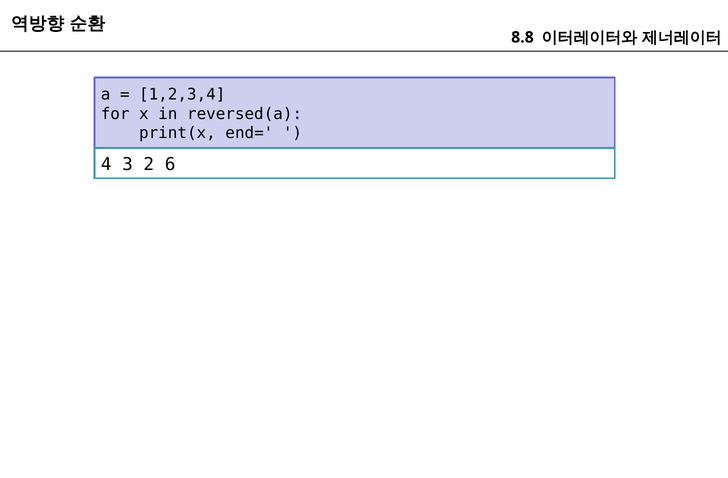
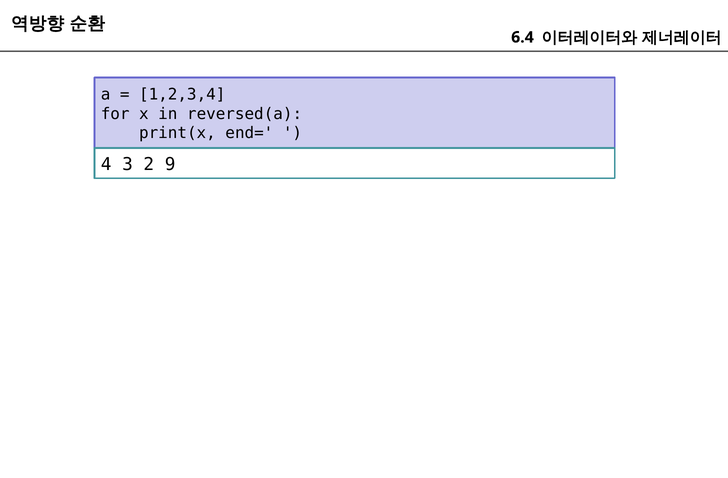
8.8: 8.8 -> 6.4 (522, 37)
6: 6 -> 9 (170, 164)
